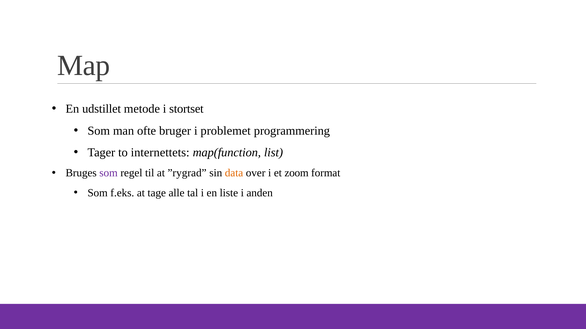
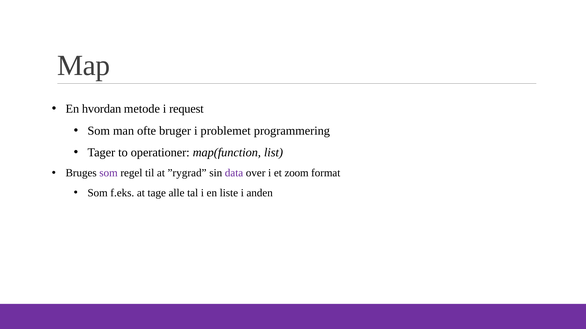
udstillet: udstillet -> hvordan (102, 109)
stortset: stortset -> request (186, 109)
internettets: internettets -> operationer (160, 153)
data colour: orange -> purple (234, 173)
